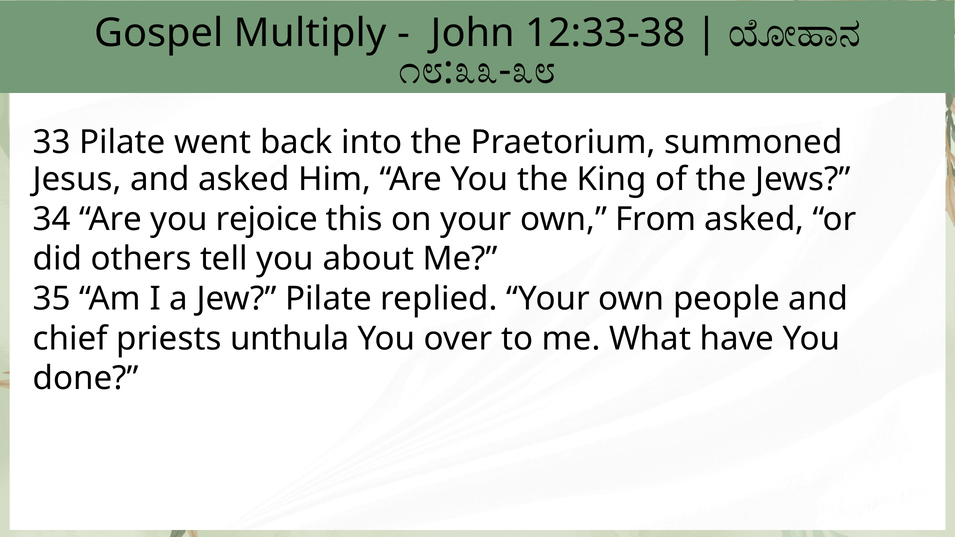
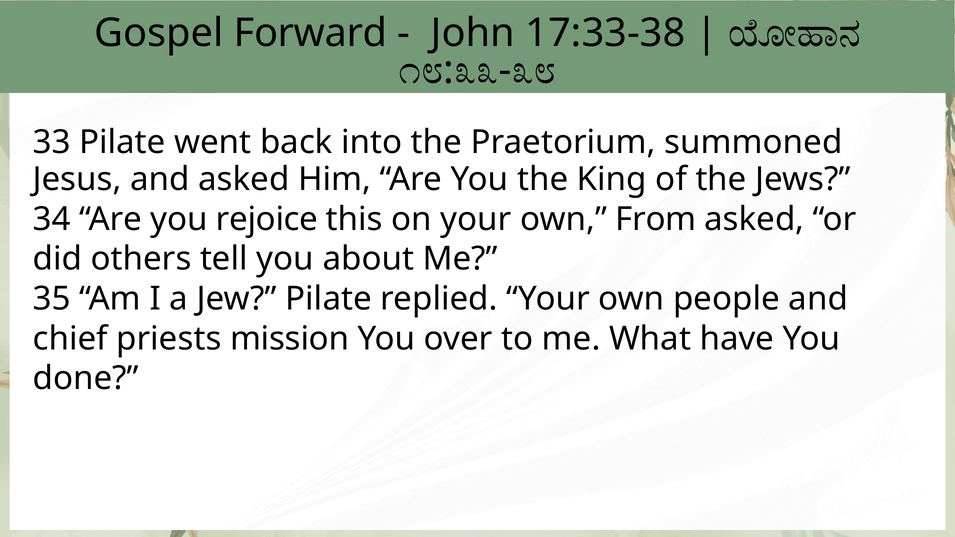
Multiply: Multiply -> Forward (311, 33)
12:33-38: 12:33-38 -> 17:33-38 (605, 33)
unthula: unthula -> mission (290, 339)
